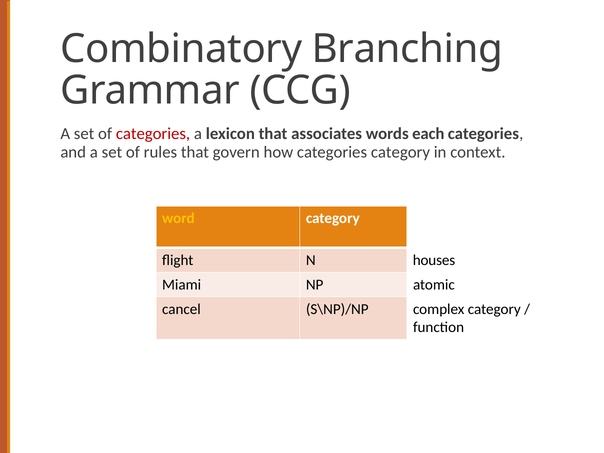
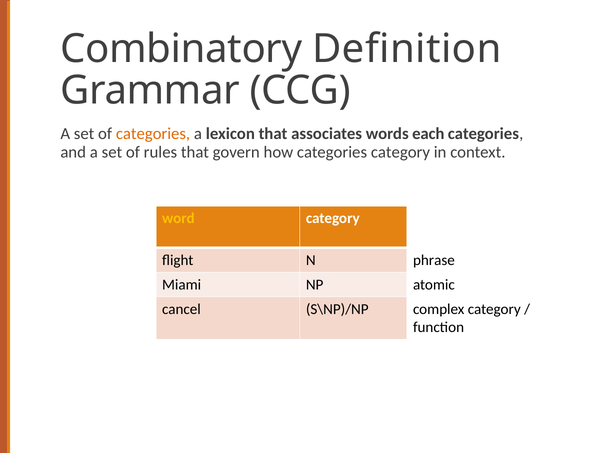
Branching: Branching -> Definition (407, 49)
categories colour: red -> orange (153, 134)
houses: houses -> phrase (434, 260)
